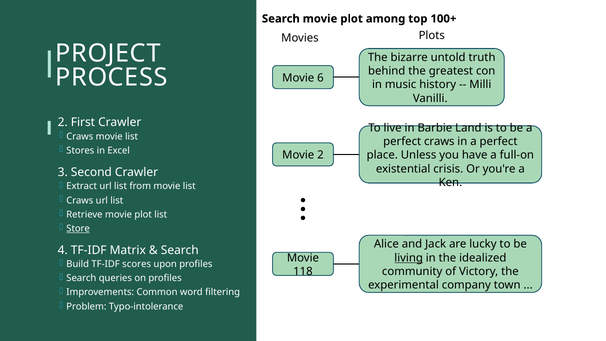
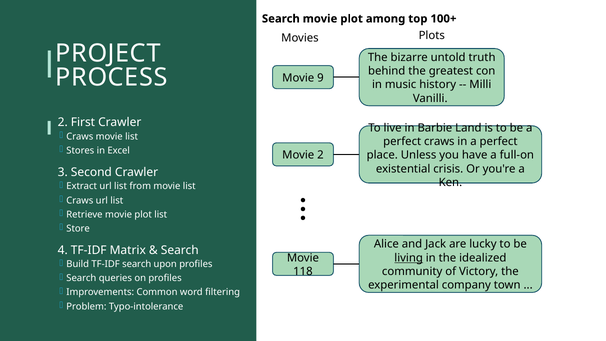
6: 6 -> 9 (320, 78)
Store underline: present -> none (78, 228)
TF-IDF scores: scores -> search (137, 264)
